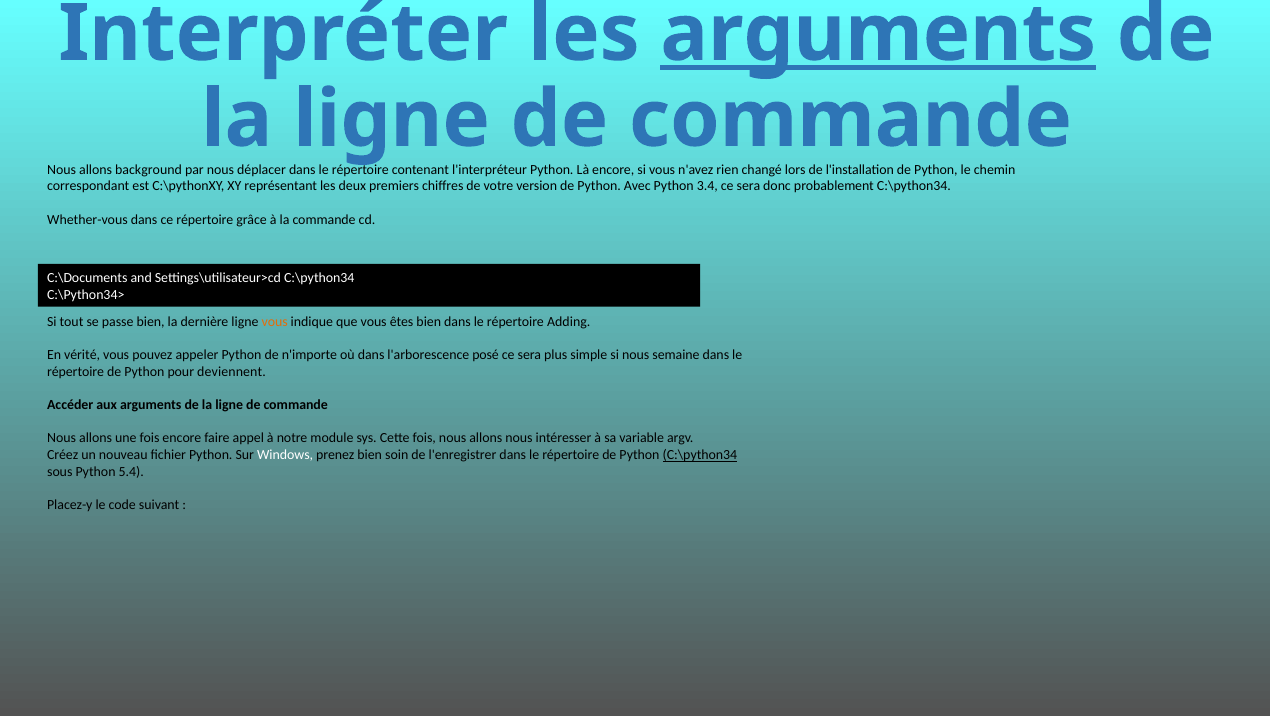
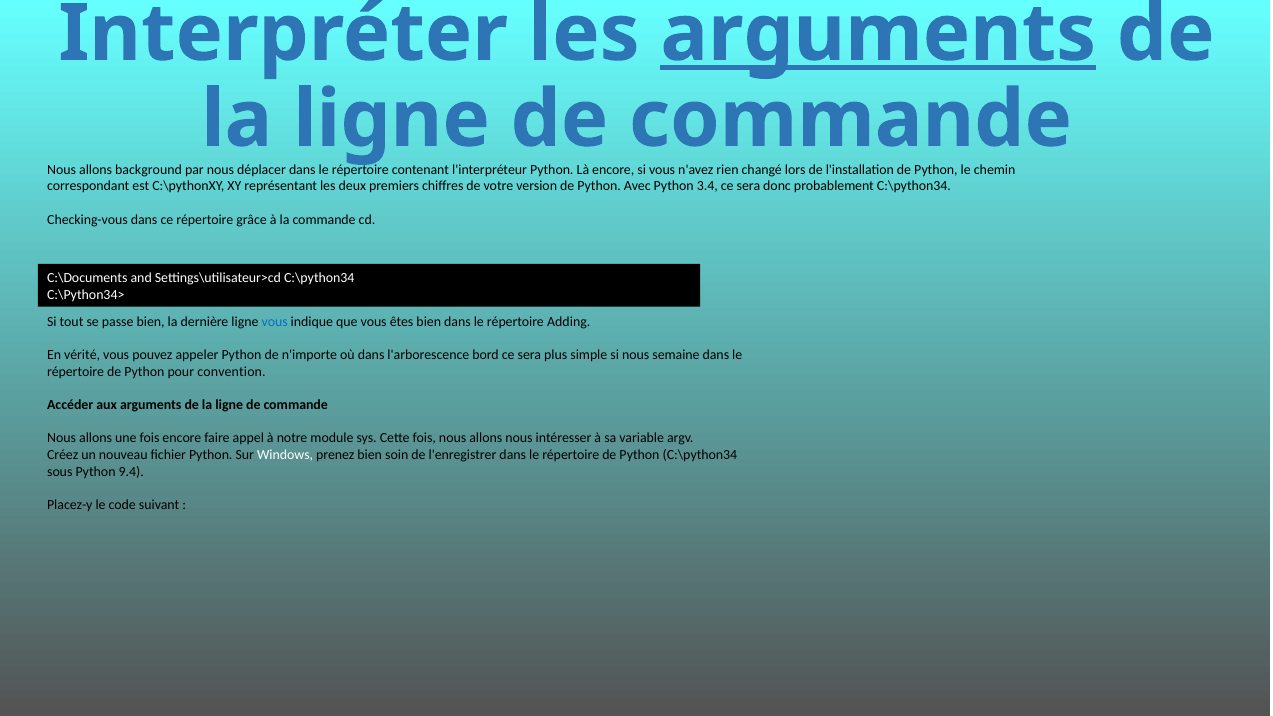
Whether-vous: Whether-vous -> Checking-vous (87, 220)
vous colour: orange -> blue (275, 322)
posé: posé -> bord (486, 355)
deviennent: deviennent -> convention (232, 372)
C:\python34 underline: present -> none (700, 455)
5.4: 5.4 -> 9.4 (131, 472)
